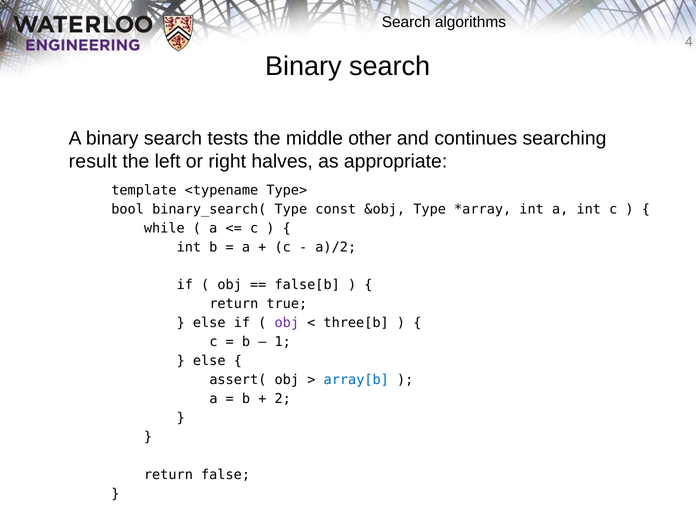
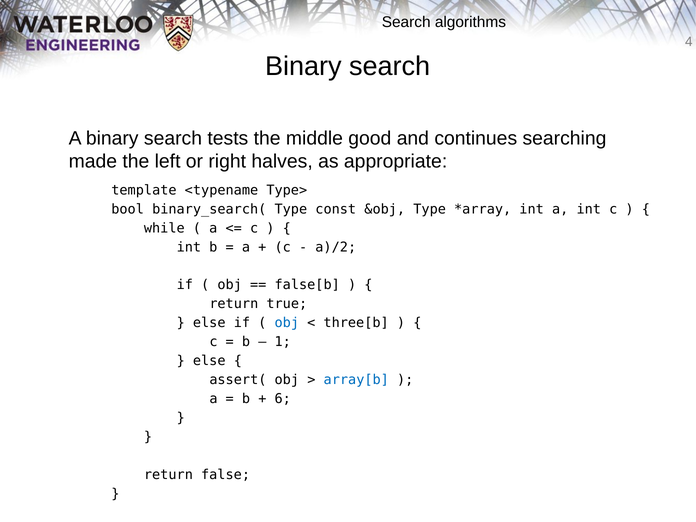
other: other -> good (370, 138)
result: result -> made (93, 161)
obj colour: purple -> blue (287, 323)
2: 2 -> 6 (283, 399)
